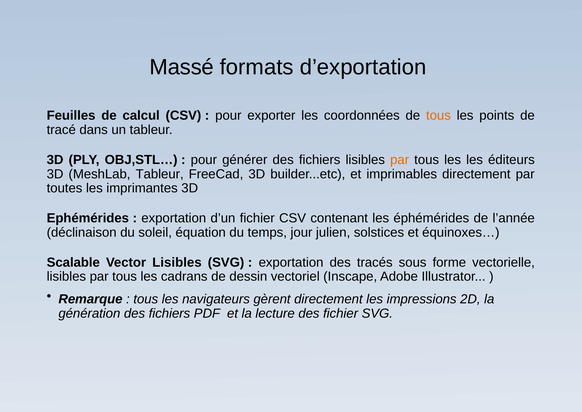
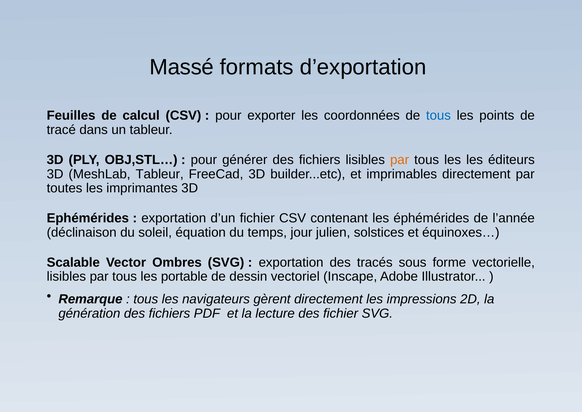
tous colour: orange -> blue (438, 116)
Vector Lisibles: Lisibles -> Ombres (177, 262)
cadrans: cadrans -> portable (184, 276)
